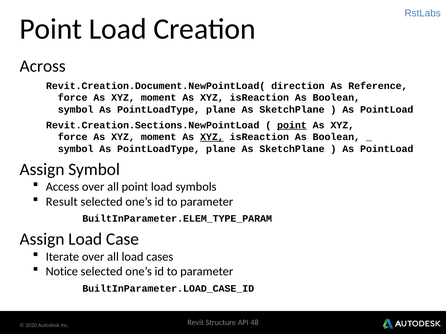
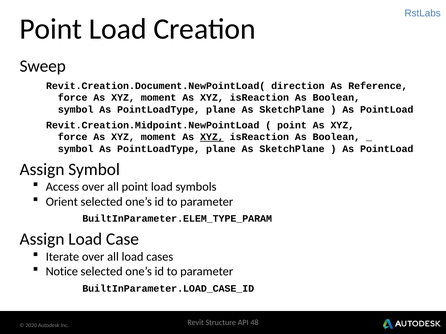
Across: Across -> Sweep (43, 66)
Revit.Creation.Sections.NewPointLoad: Revit.Creation.Sections.NewPointLoad -> Revit.Creation.Midpoint.NewPointLoad (153, 125)
point underline: present -> none (292, 125)
Result: Result -> Orient (62, 202)
